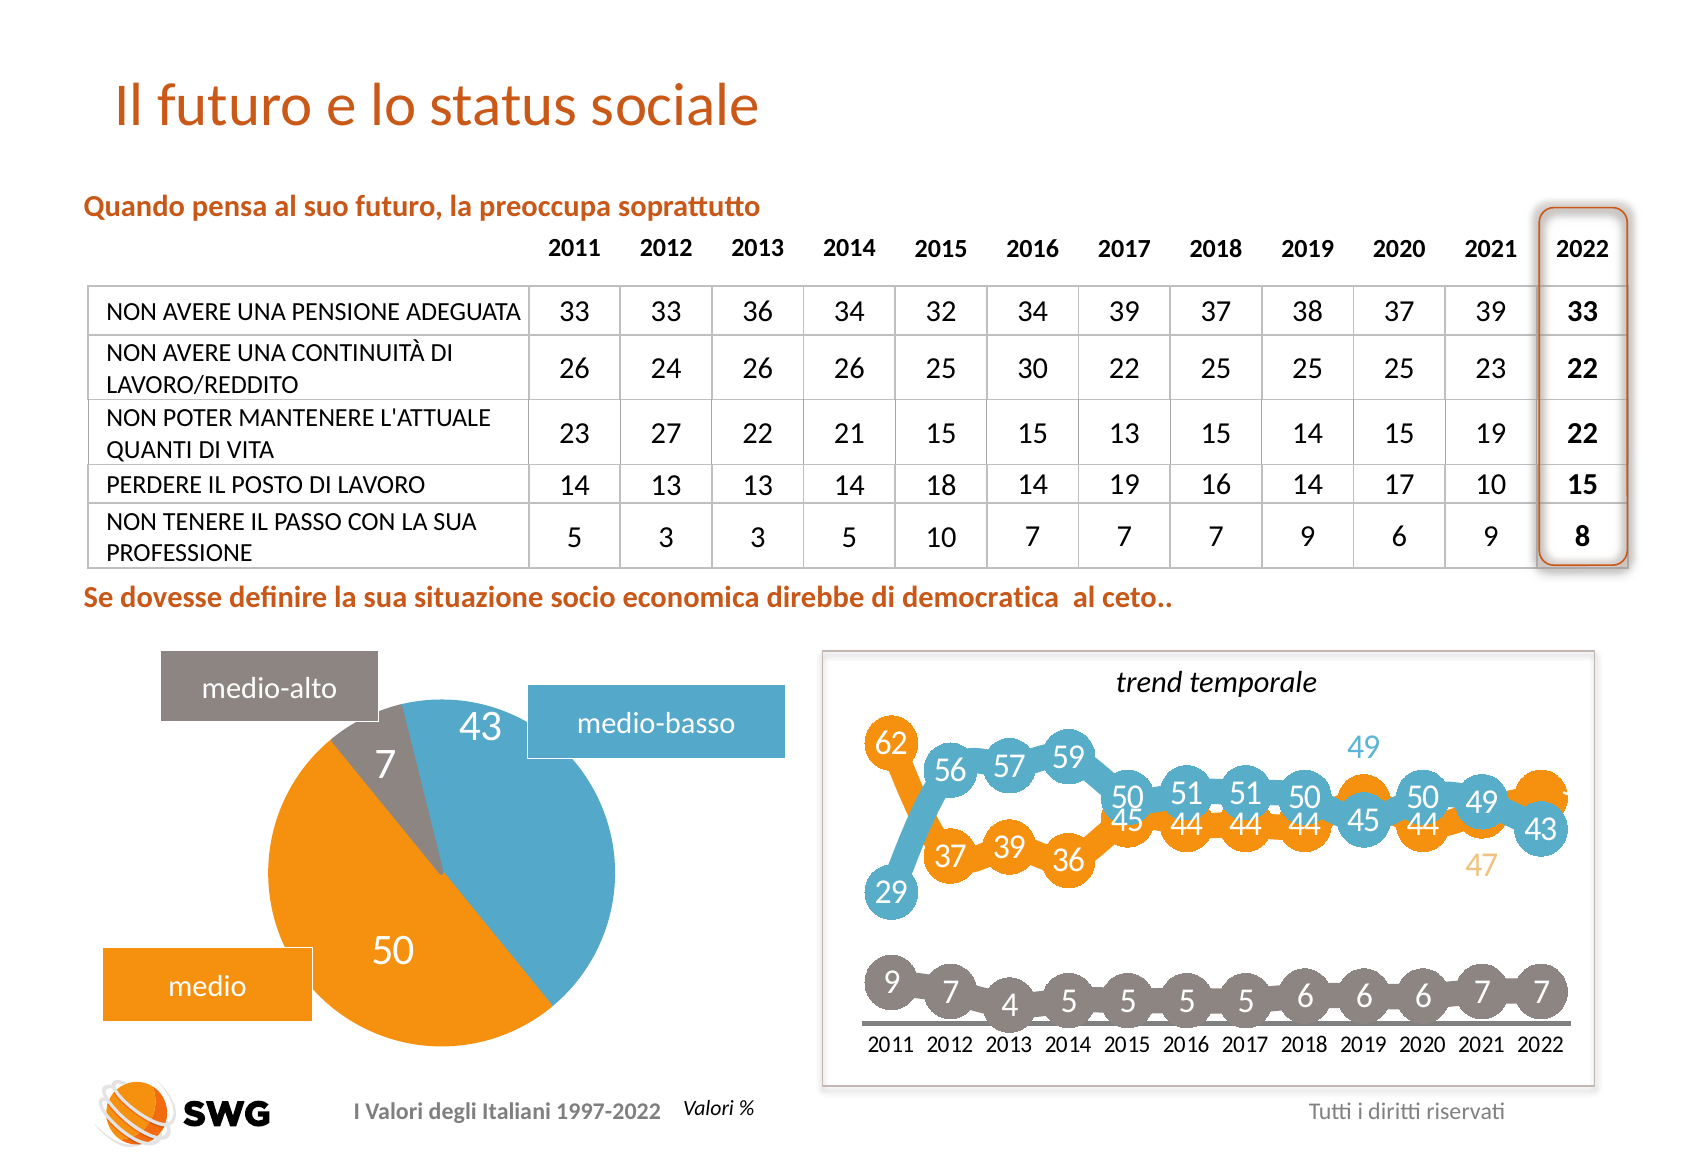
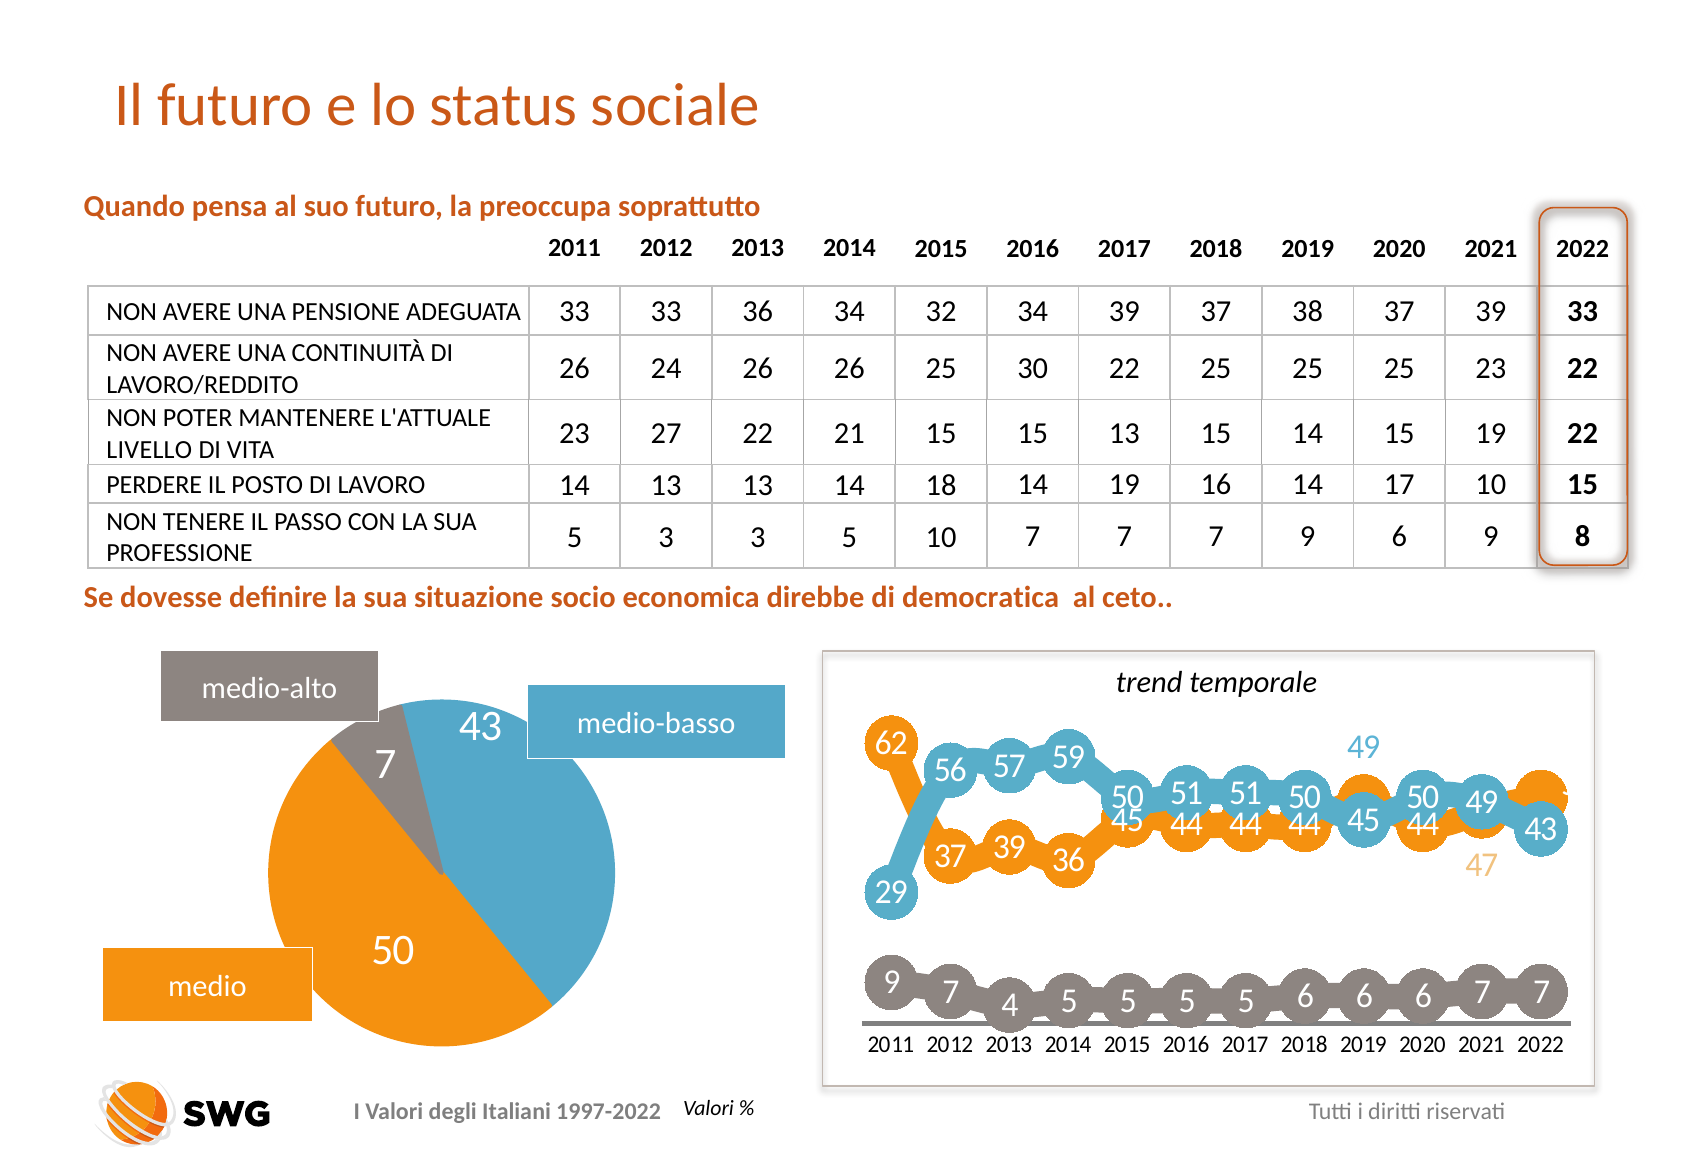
QUANTI: QUANTI -> LIVELLO (149, 450)
